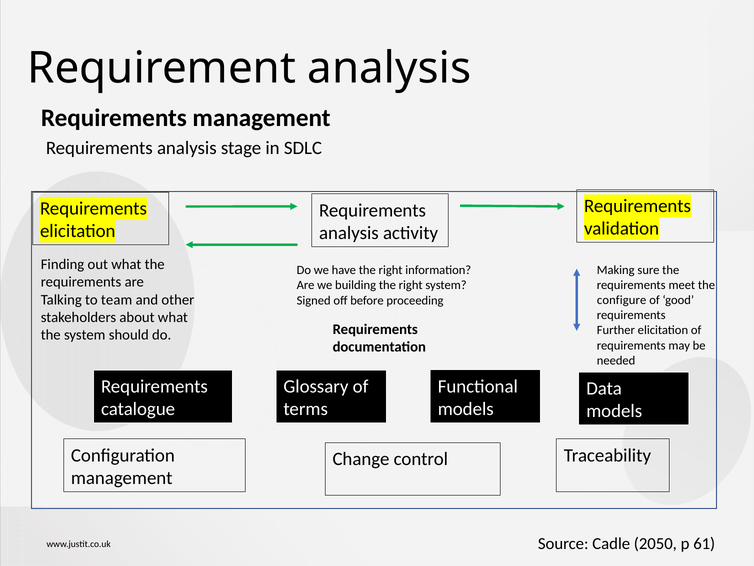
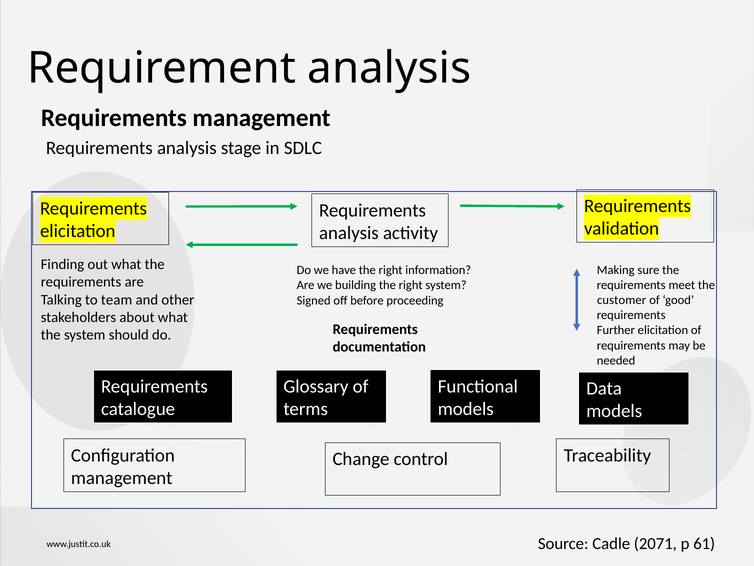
configure: configure -> customer (622, 300)
2050: 2050 -> 2071 (655, 543)
